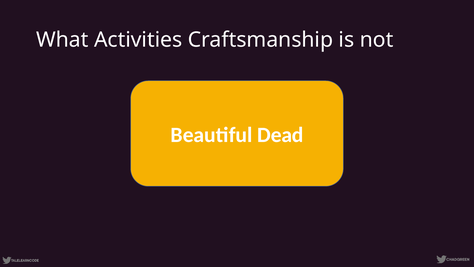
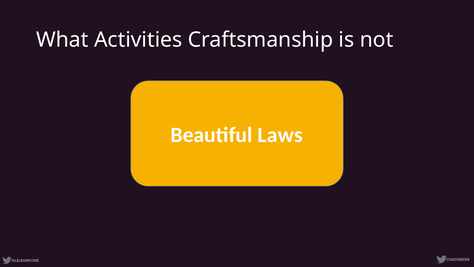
Dead: Dead -> Laws (280, 135)
